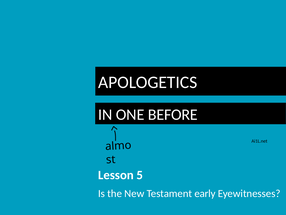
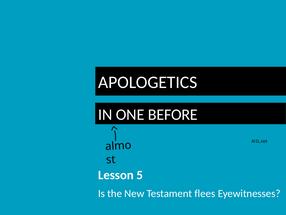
early: early -> flees (205, 193)
